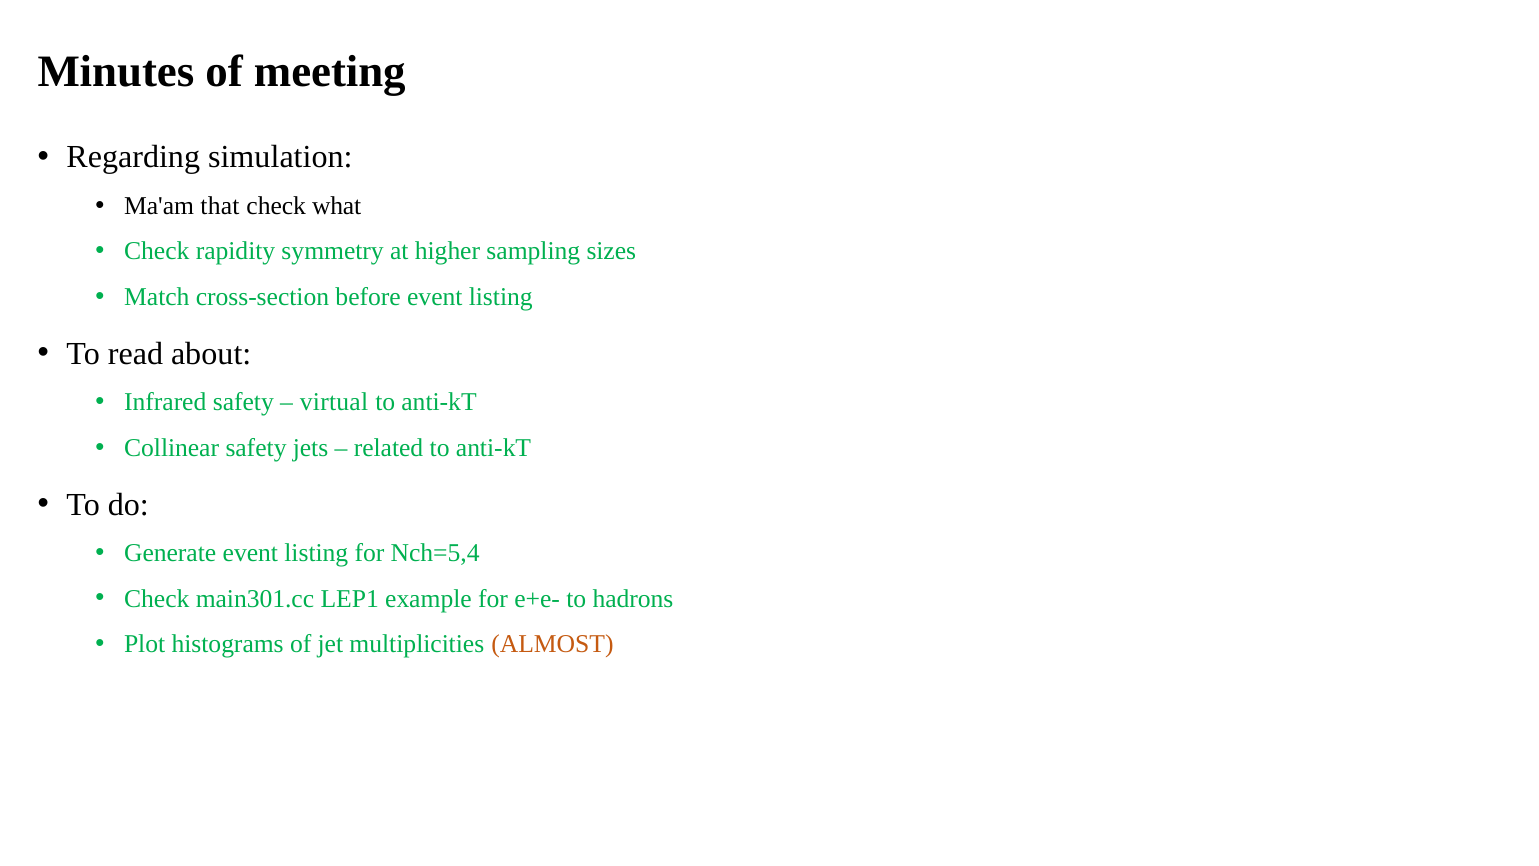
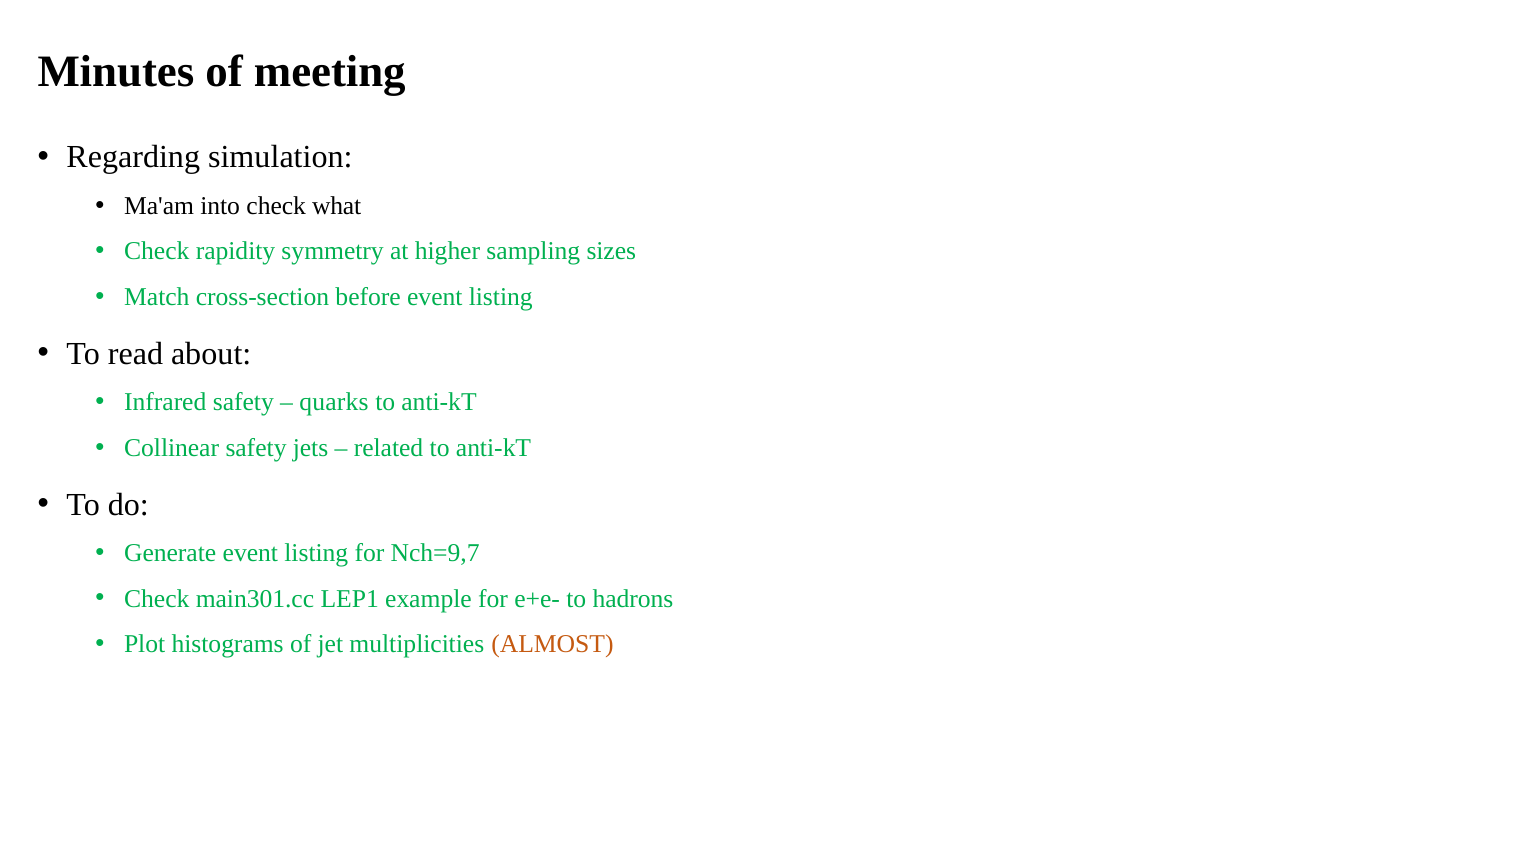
that: that -> into (220, 206)
virtual: virtual -> quarks (334, 402)
Nch=5,4: Nch=5,4 -> Nch=9,7 (435, 553)
